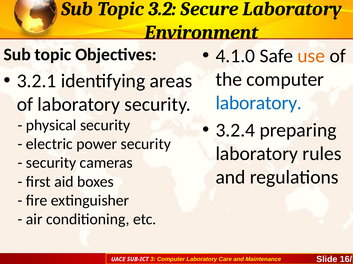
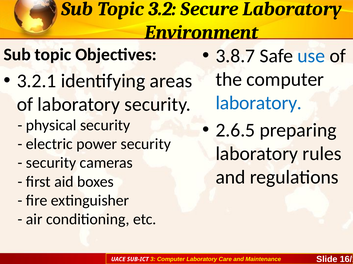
4.1.0: 4.1.0 -> 3.8.7 (235, 56)
use colour: orange -> blue (311, 56)
3.2.4: 3.2.4 -> 2.6.5 (235, 131)
